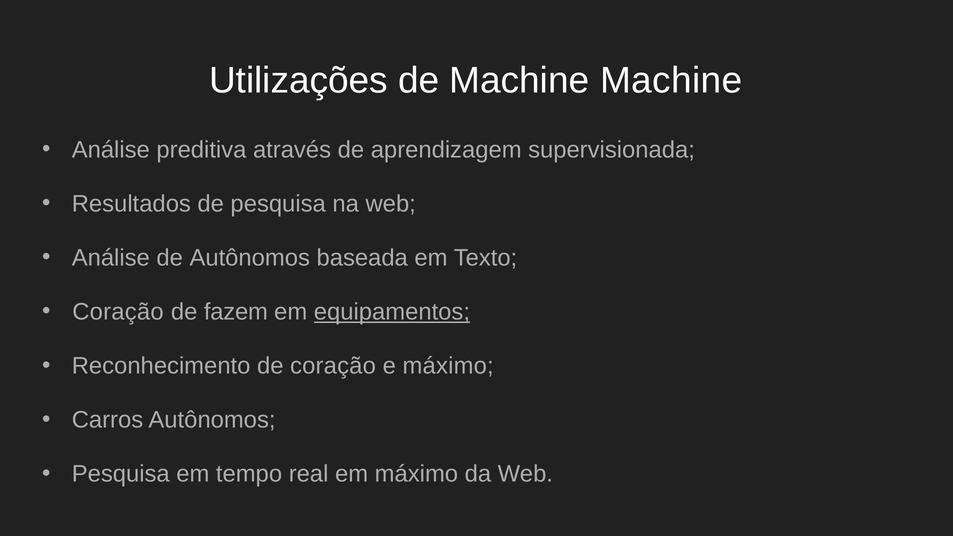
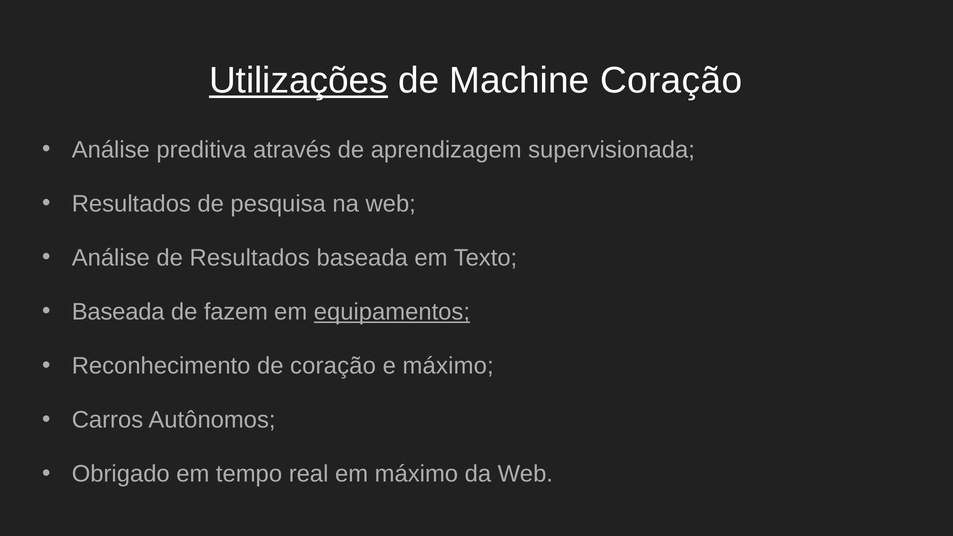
Utilizações underline: none -> present (299, 81)
Machine Machine: Machine -> Coração (671, 81)
de Autônomos: Autônomos -> Resultados (250, 258)
Coração: Coração -> Baseada (118, 312)
Pesquisa: Pesquisa -> Obrigado (121, 474)
